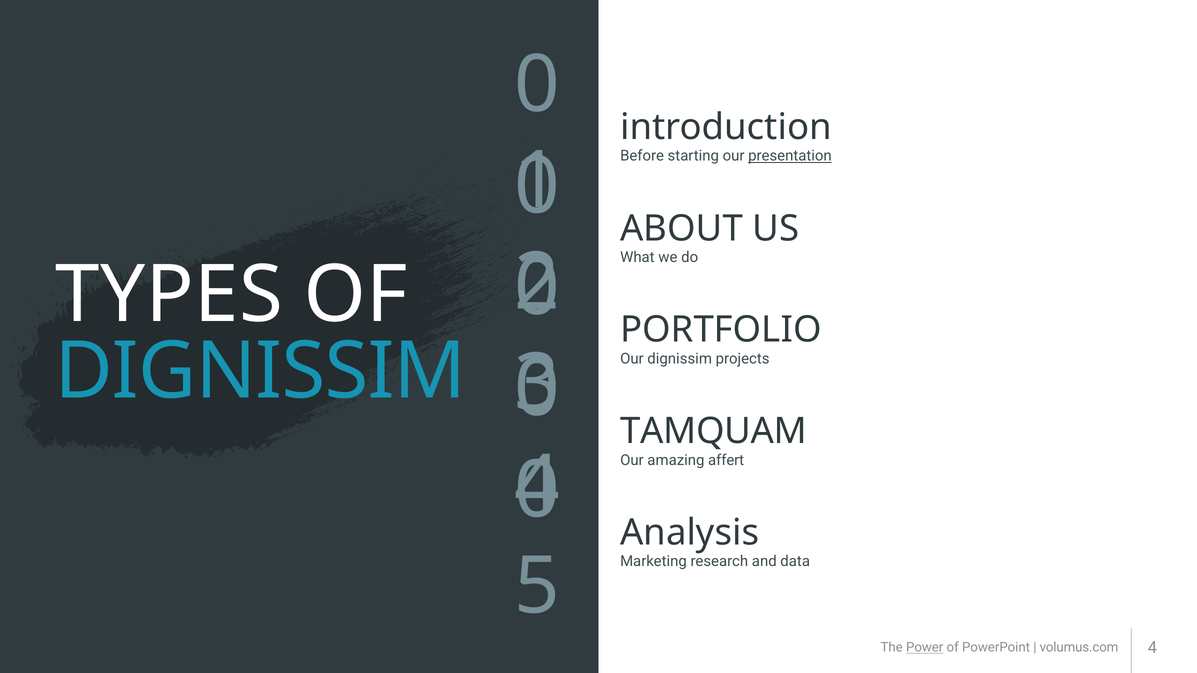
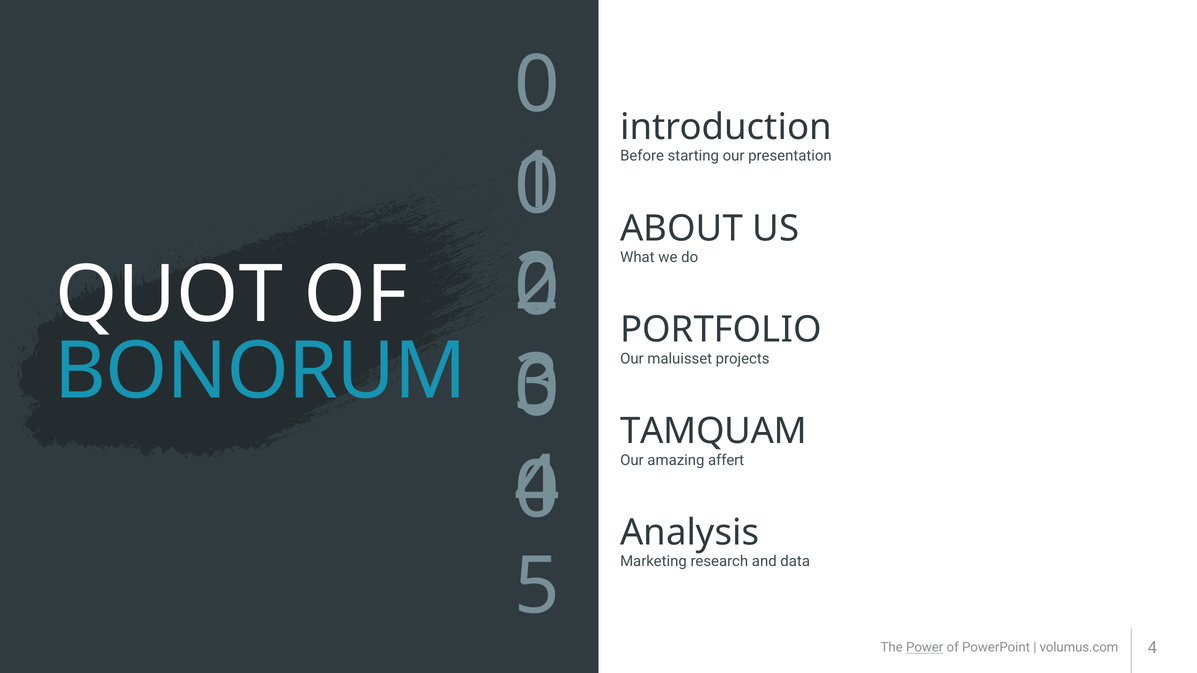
presentation underline: present -> none (790, 156)
TYPES: TYPES -> QUOT (169, 295)
DIGNISSIM: DIGNISSIM -> BONORUM (260, 372)
Our dignissim: dignissim -> maluisset (680, 359)
